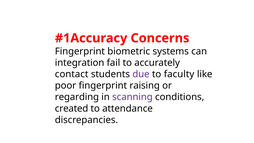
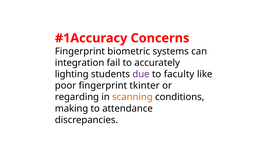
contact: contact -> lighting (72, 74)
raising: raising -> tkinter (145, 86)
scanning colour: purple -> orange (132, 97)
created: created -> making (72, 108)
